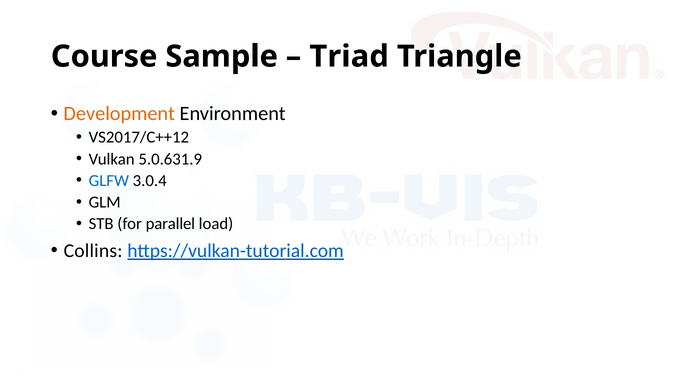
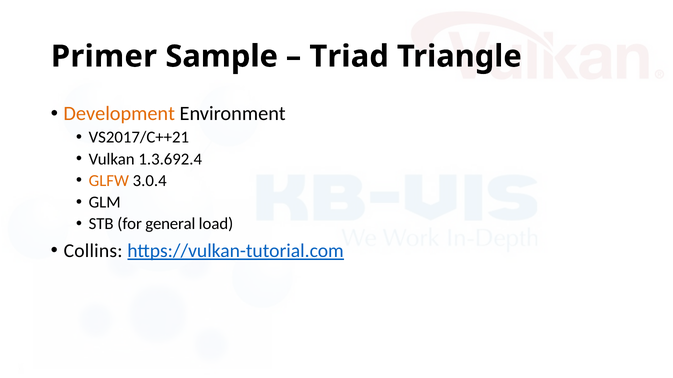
Course: Course -> Primer (104, 57)
VS2017/C++12: VS2017/C++12 -> VS2017/C++21 (139, 138)
5.0.631.9: 5.0.631.9 -> 1.3.692.4 (170, 159)
GLFW colour: blue -> orange (109, 181)
parallel: parallel -> general (170, 224)
